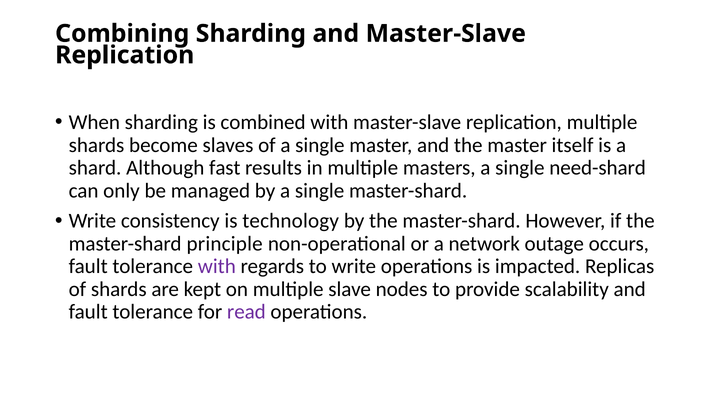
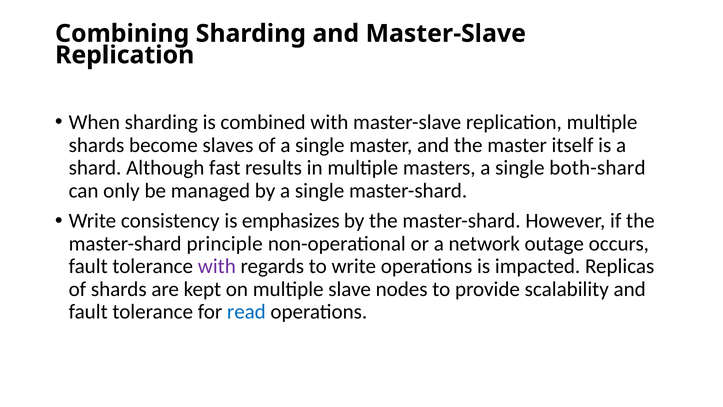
need-shard: need-shard -> both-shard (597, 168)
technology: technology -> emphasizes (291, 221)
read colour: purple -> blue (246, 312)
